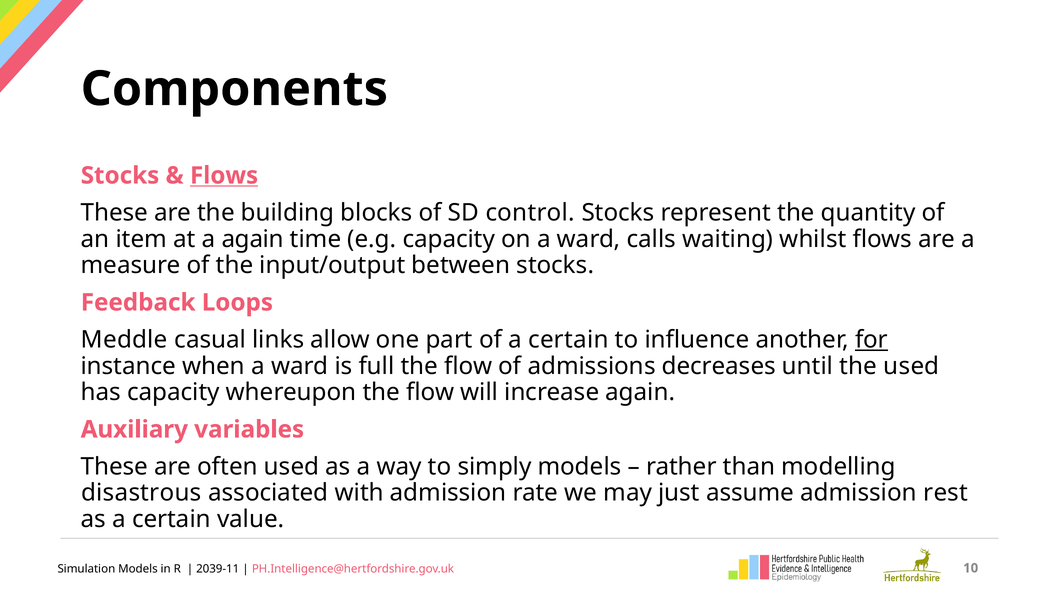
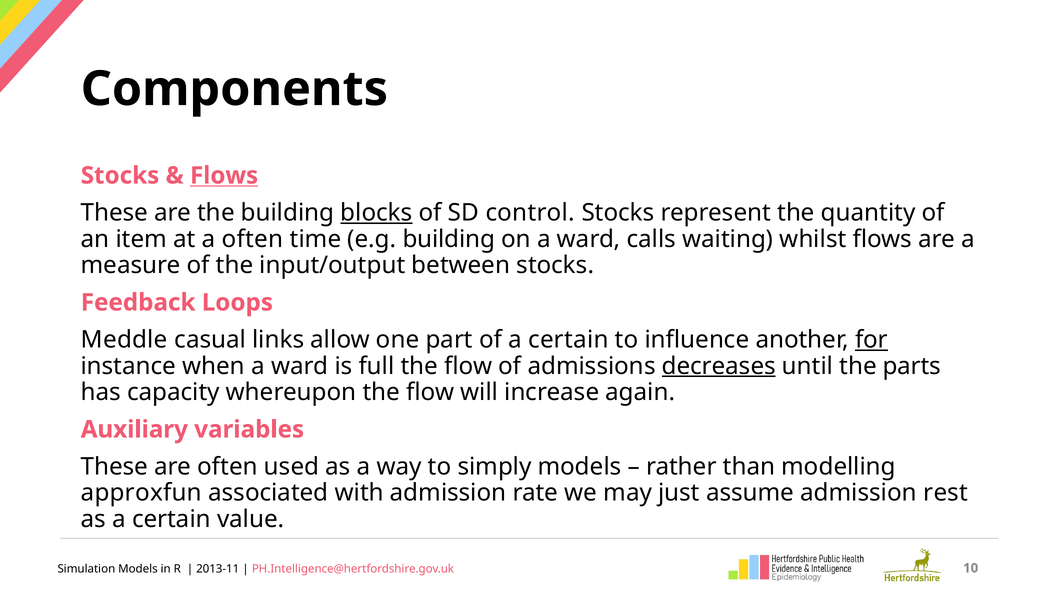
blocks underline: none -> present (376, 213)
a again: again -> often (252, 239)
e.g capacity: capacity -> building (449, 239)
decreases underline: none -> present (719, 366)
the used: used -> parts (912, 366)
disastrous: disastrous -> approxfun (141, 493)
2039-11: 2039-11 -> 2013-11 (218, 569)
